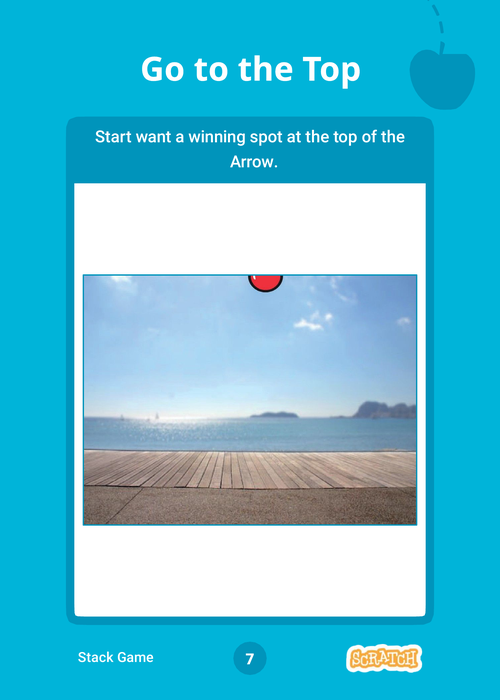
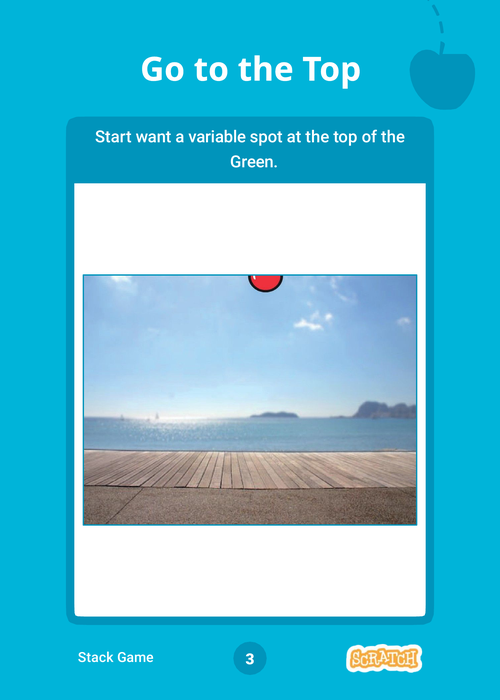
winning: winning -> variable (217, 137)
Arrow: Arrow -> Green (254, 162)
7: 7 -> 3 (250, 659)
